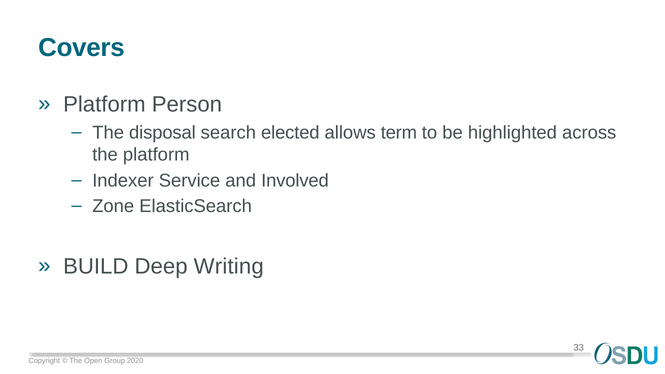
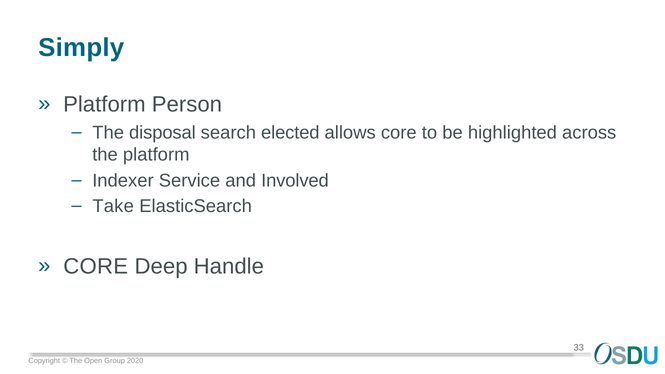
Covers: Covers -> Simply (81, 48)
allows term: term -> core (399, 132)
Zone: Zone -> Take (113, 206)
BUILD: BUILD -> CORE (96, 266)
Writing: Writing -> Handle (229, 266)
